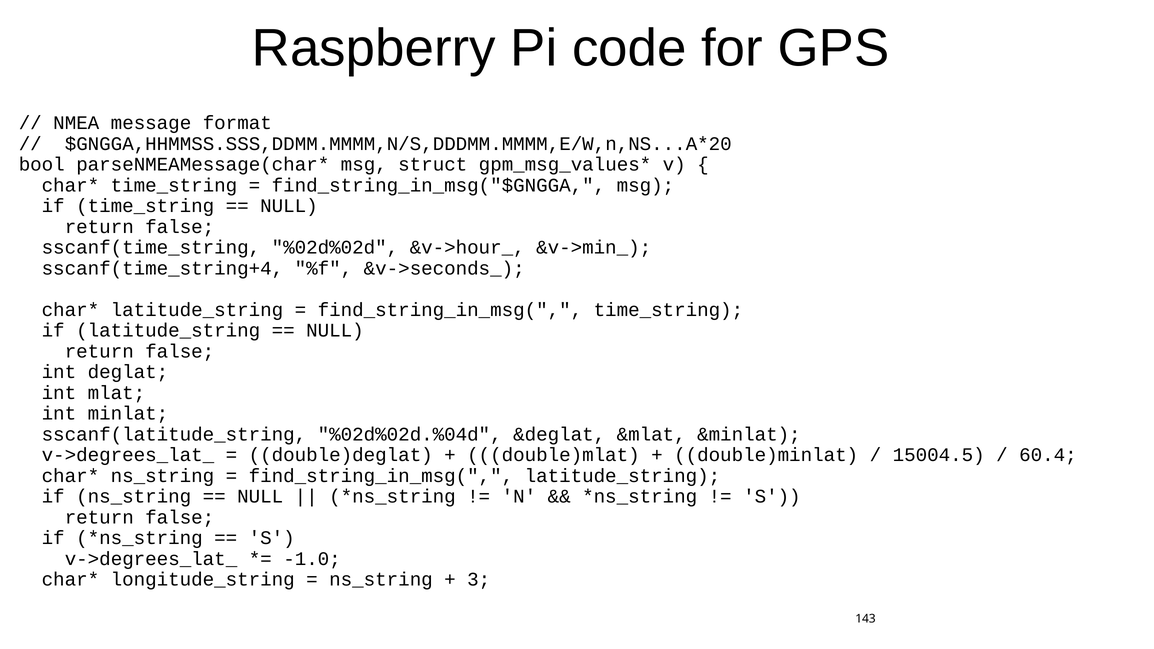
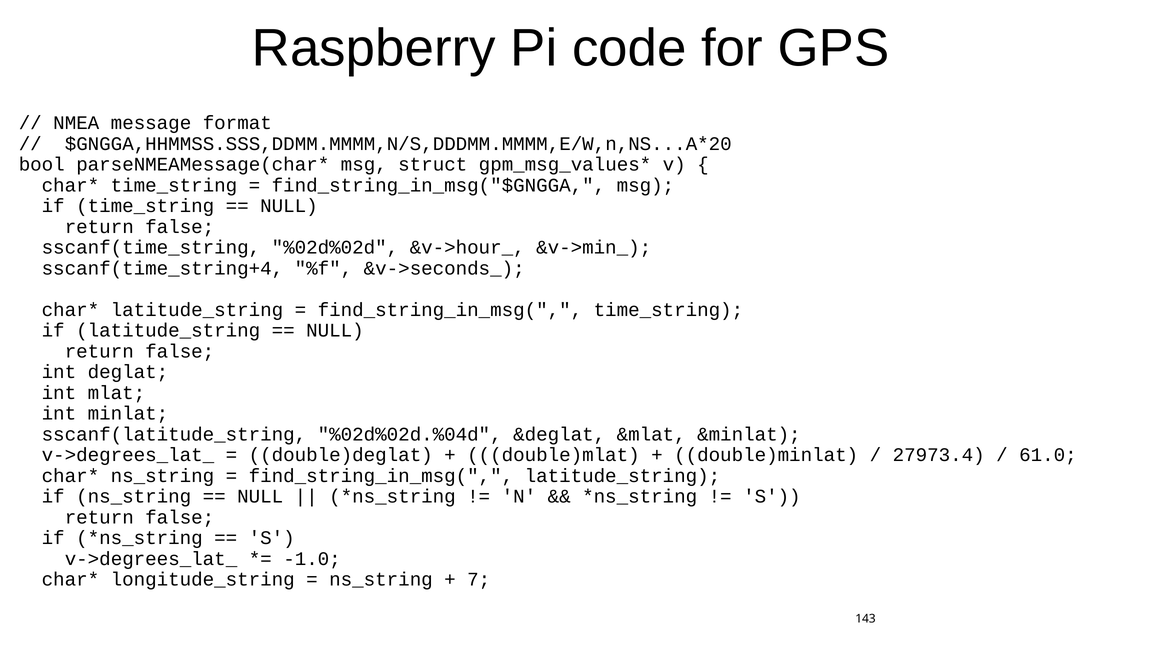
15004.5: 15004.5 -> 27973.4 (939, 455)
60.4: 60.4 -> 61.0 (1048, 455)
3: 3 -> 7 (479, 580)
